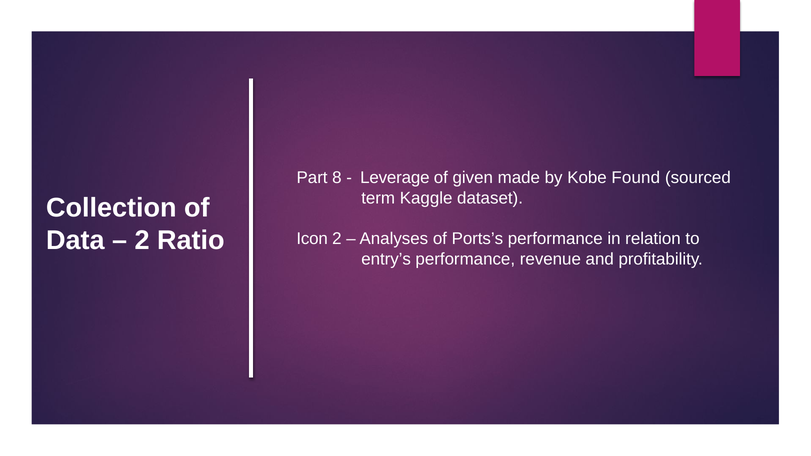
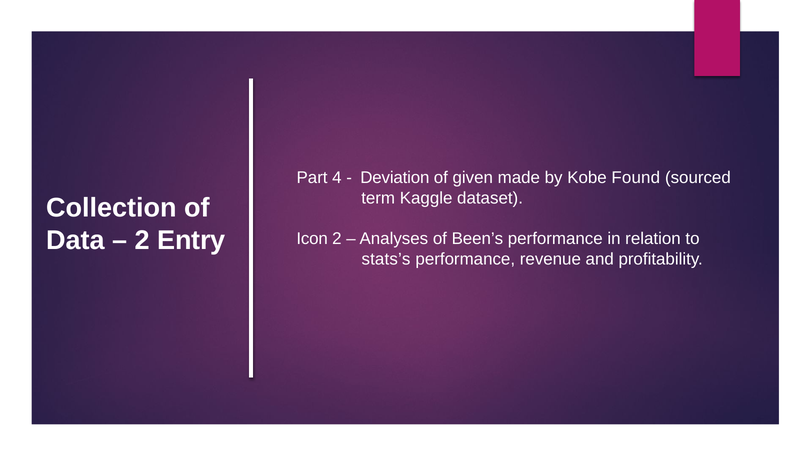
8: 8 -> 4 (337, 178)
Leverage: Leverage -> Deviation (395, 178)
Ratio: Ratio -> Entry (191, 240)
Ports’s: Ports’s -> Been’s (477, 239)
entry’s: entry’s -> stats’s (386, 259)
